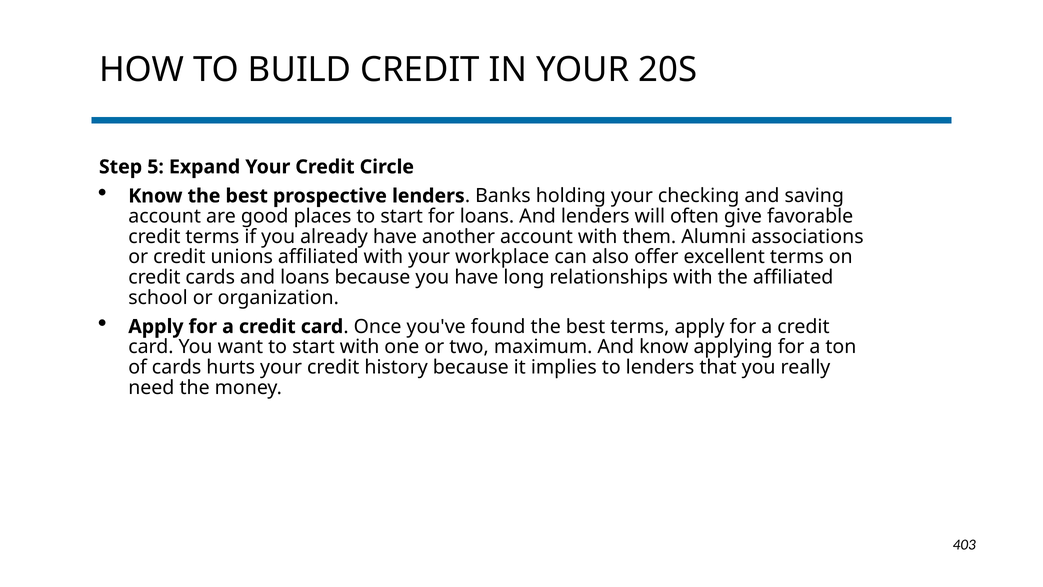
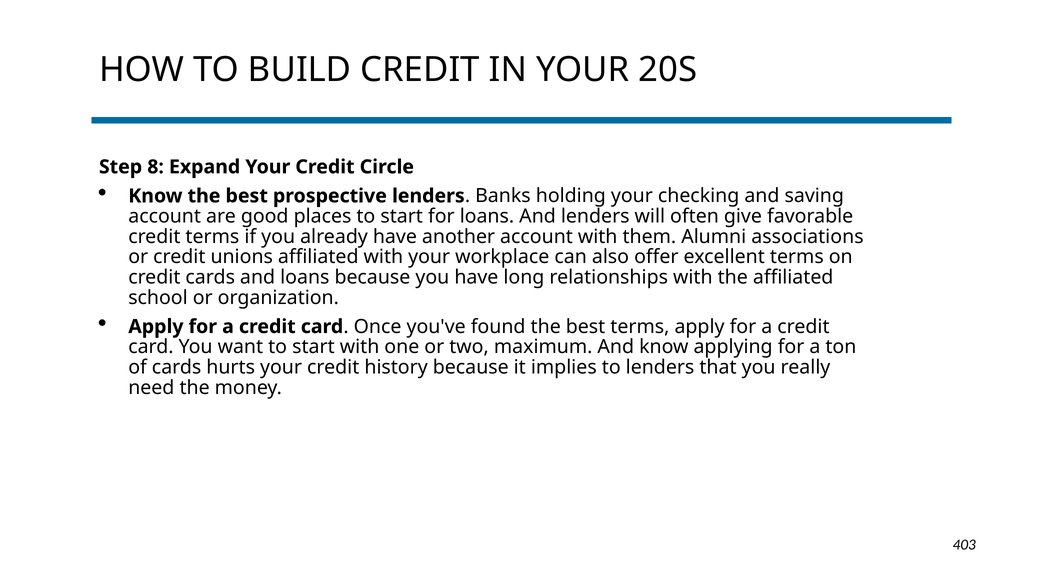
5: 5 -> 8 (156, 167)
